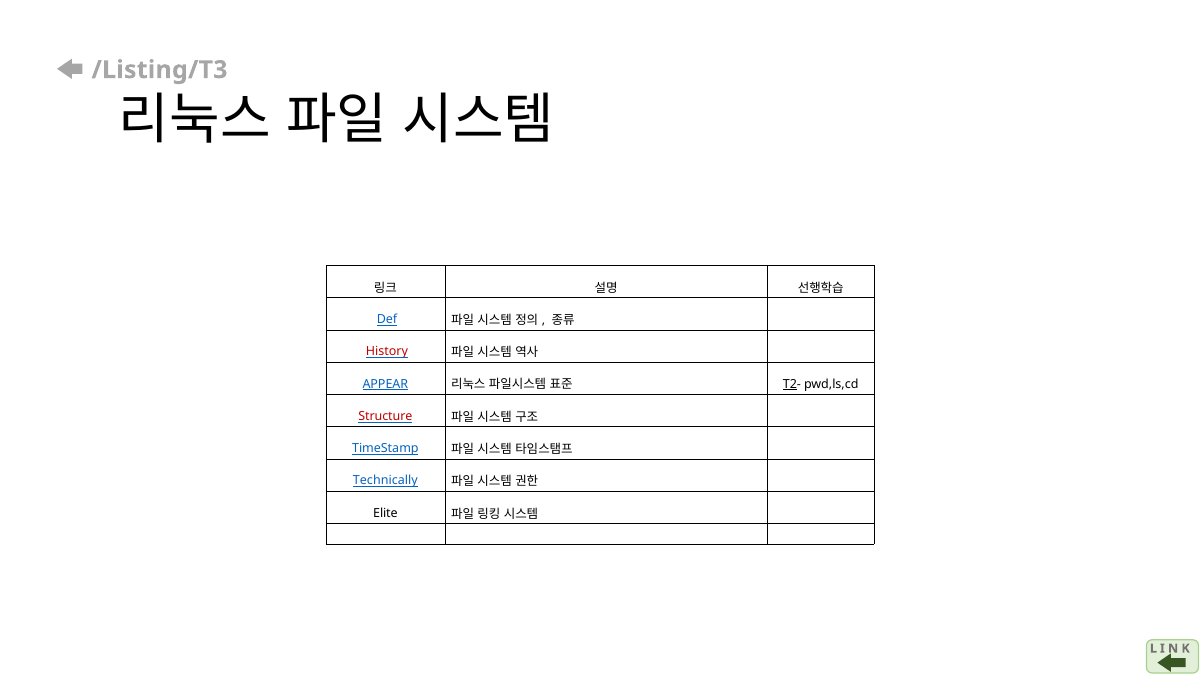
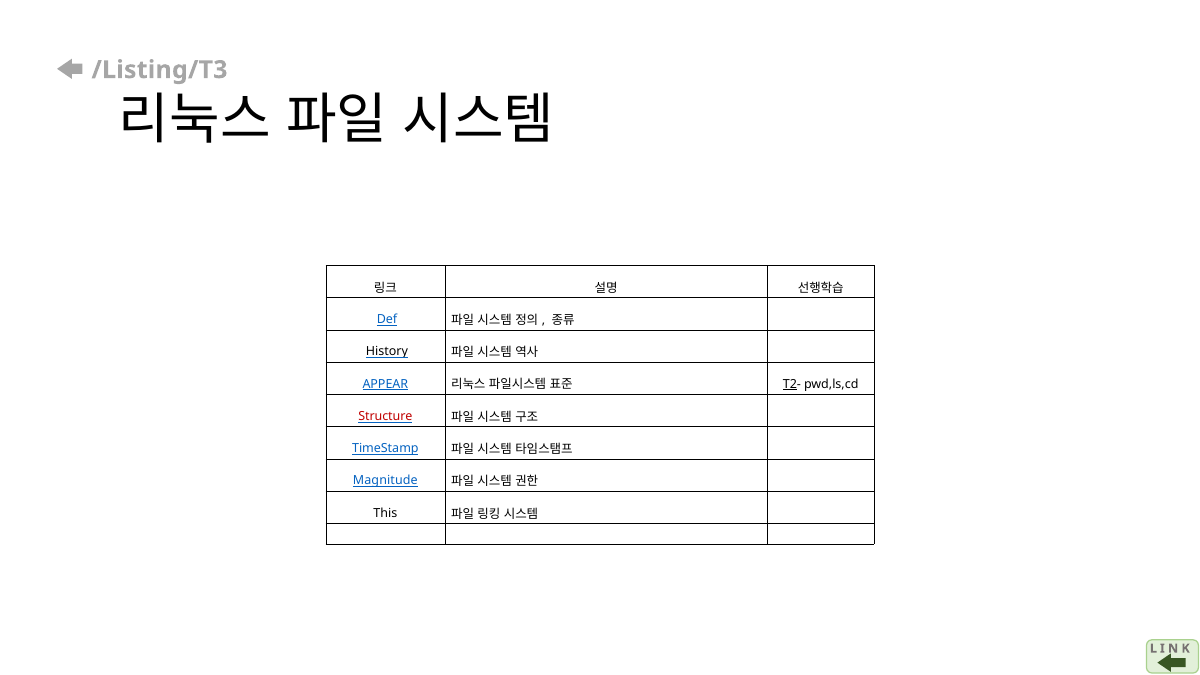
History colour: red -> black (387, 352)
Technically: Technically -> Magnitude (385, 481)
Elite: Elite -> This (385, 513)
